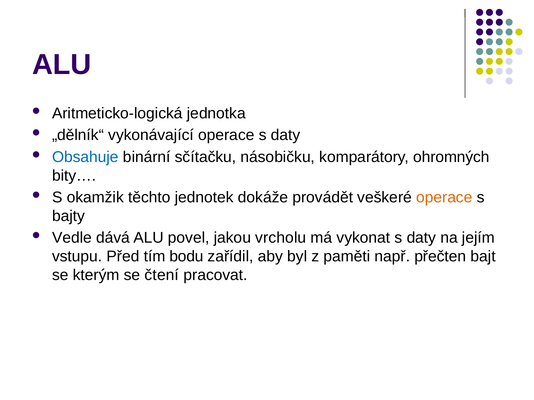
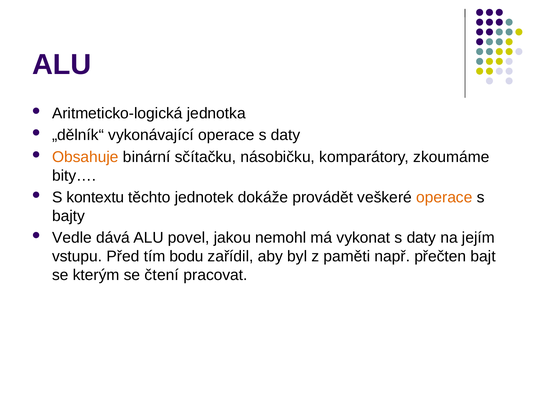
Obsahuje colour: blue -> orange (85, 157)
ohromných: ohromných -> zkoumáme (451, 157)
okamžik: okamžik -> kontextu (95, 198)
vrcholu: vrcholu -> nemohl (281, 238)
